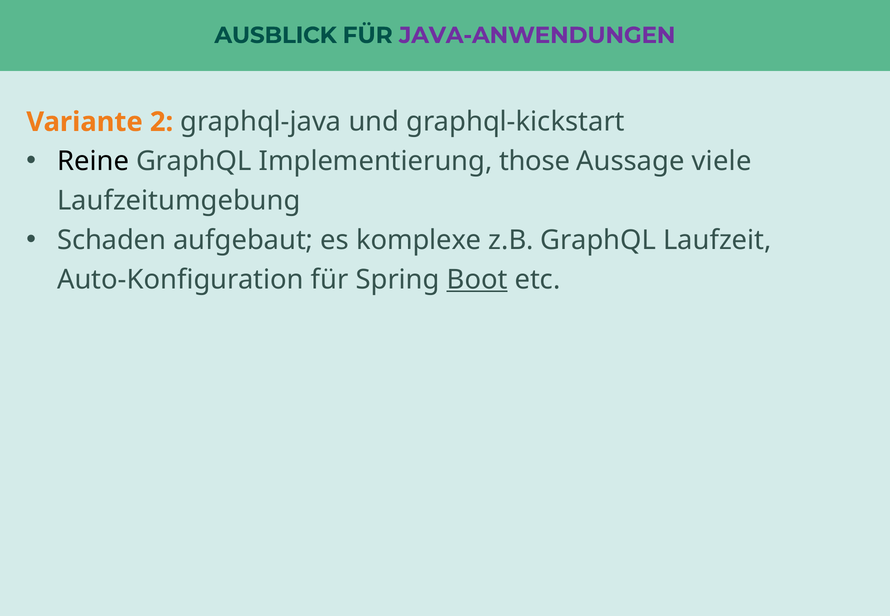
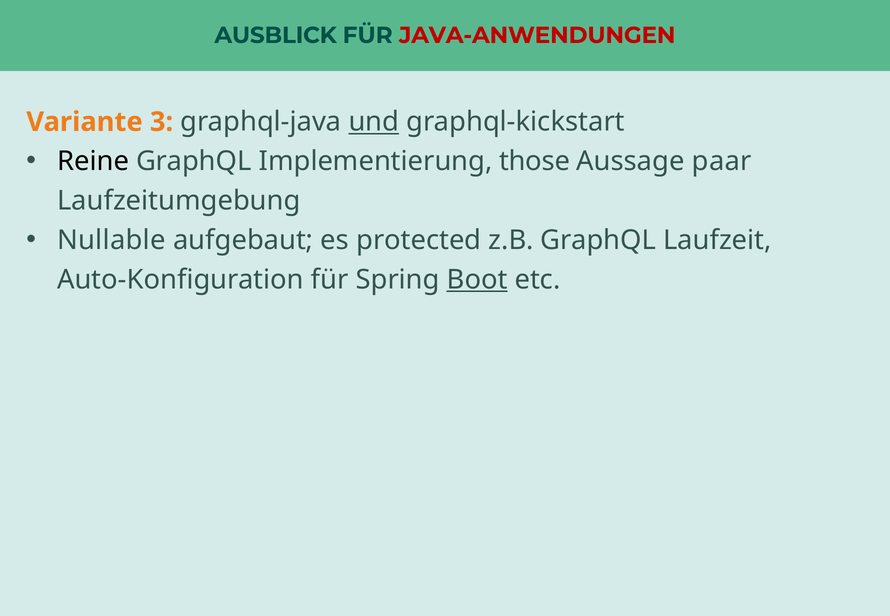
JAVA-ANWENDUNGEN colour: purple -> red (537, 35)
2: 2 -> 3 (162, 122)
und underline: none -> present (374, 122)
viele: viele -> paar (722, 161)
Schaden: Schaden -> Nullable (111, 240)
komplexe: komplexe -> protected (419, 240)
